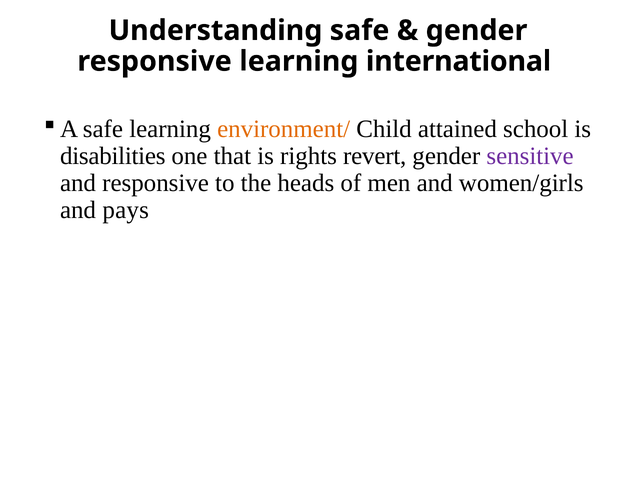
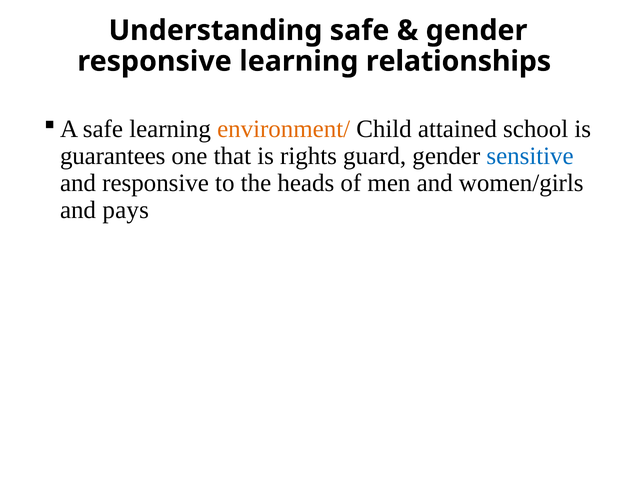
international: international -> relationships (458, 61)
disabilities: disabilities -> guarantees (113, 156)
revert: revert -> guard (375, 156)
sensitive colour: purple -> blue (530, 156)
